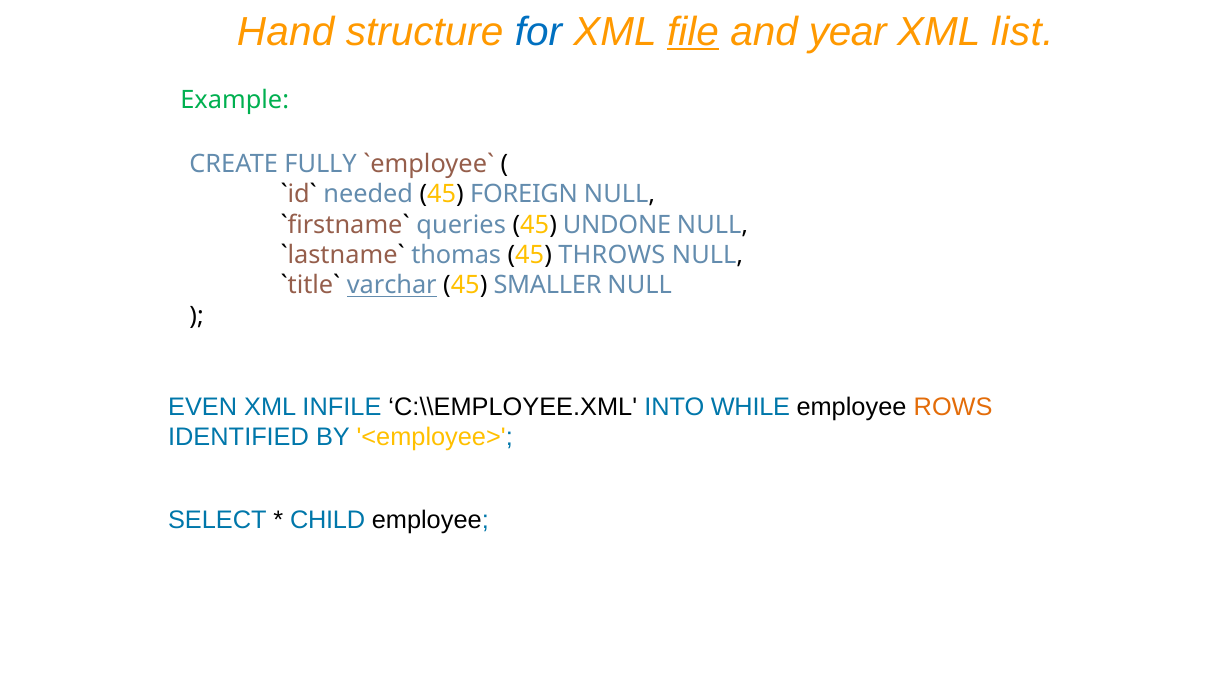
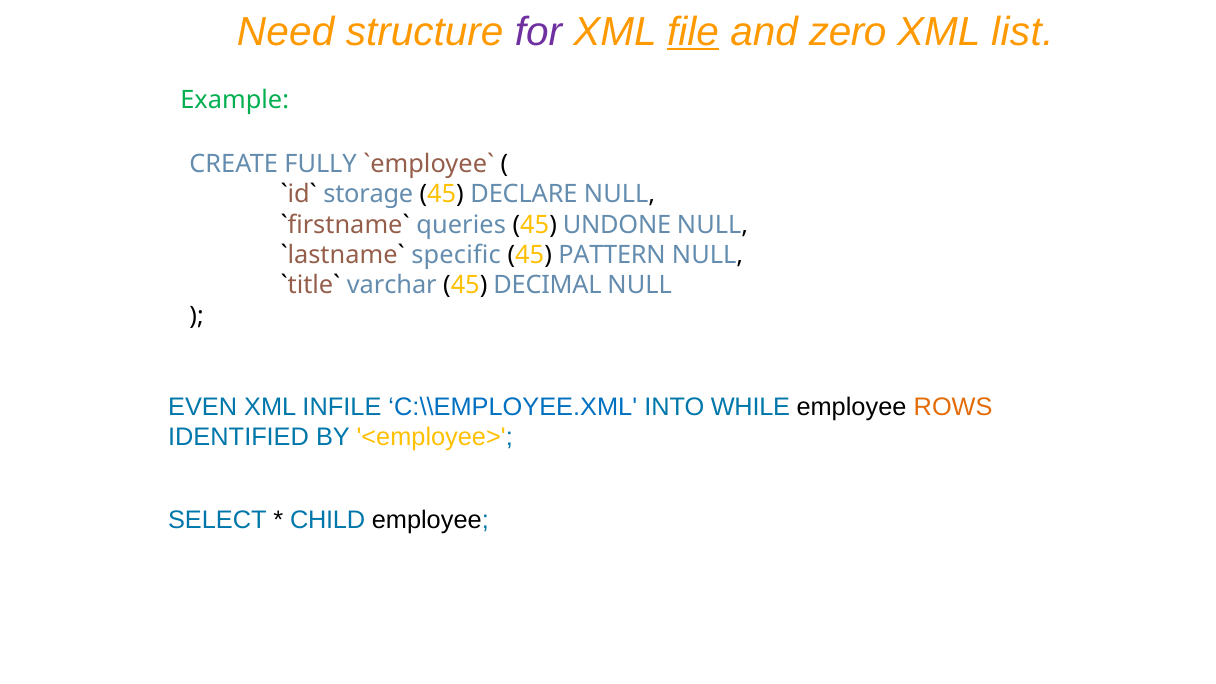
Hand: Hand -> Need (286, 32)
for colour: blue -> purple (538, 32)
year: year -> zero (848, 32)
needed: needed -> storage (368, 194)
FOREIGN: FOREIGN -> DECLARE (524, 194)
thomas: thomas -> specific (456, 255)
THROWS: THROWS -> PATTERN (612, 255)
varchar underline: present -> none (392, 286)
SMALLER: SMALLER -> DECIMAL (548, 286)
C:\\EMPLOYEE.XML colour: black -> blue (513, 407)
